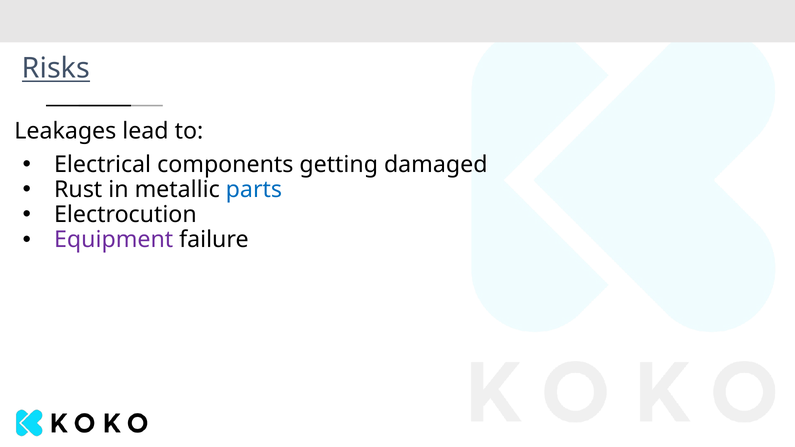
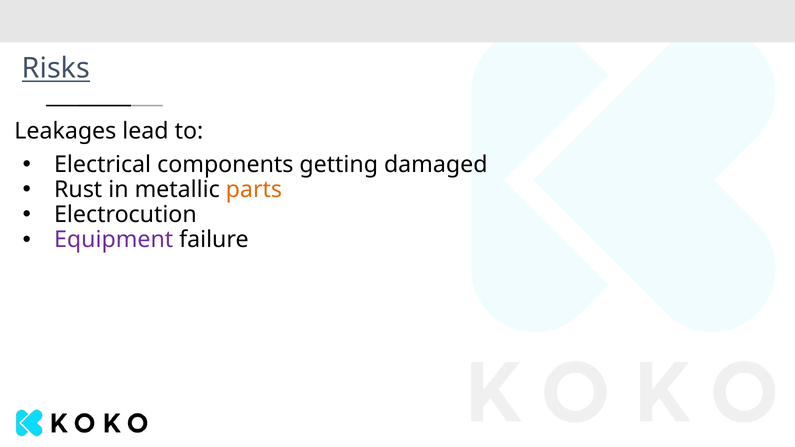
parts colour: blue -> orange (254, 190)
